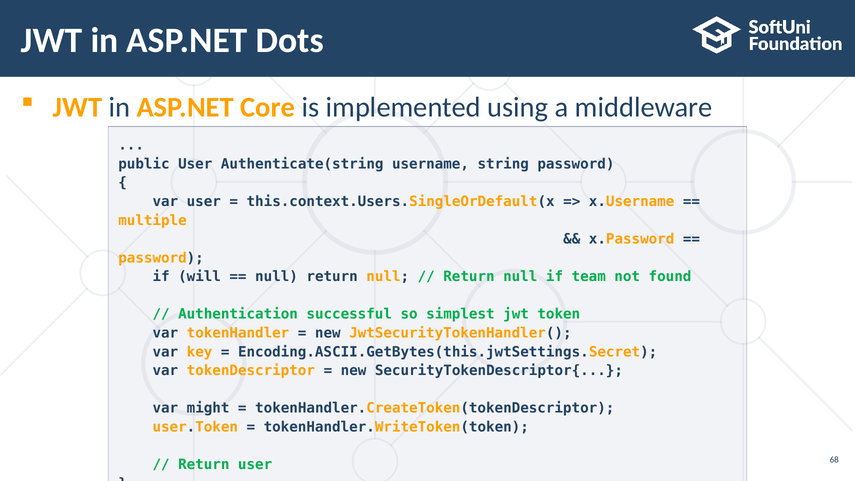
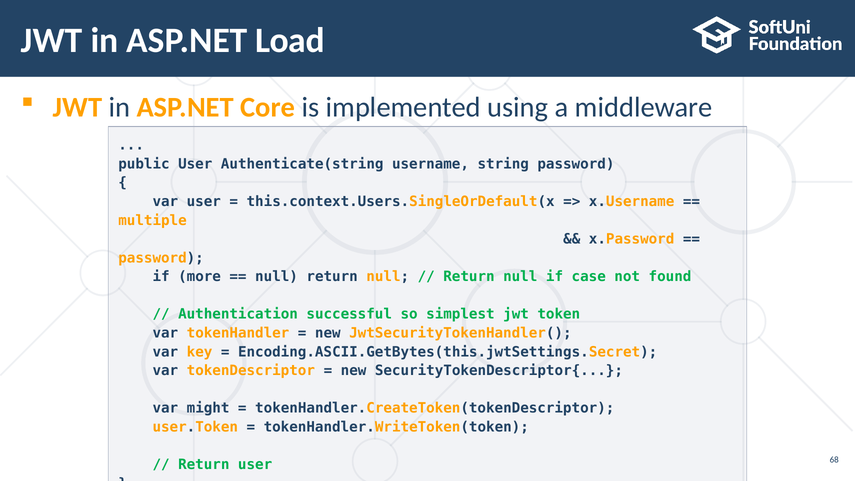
Dots: Dots -> Load (290, 41)
will: will -> more (200, 277)
team: team -> case (589, 277)
